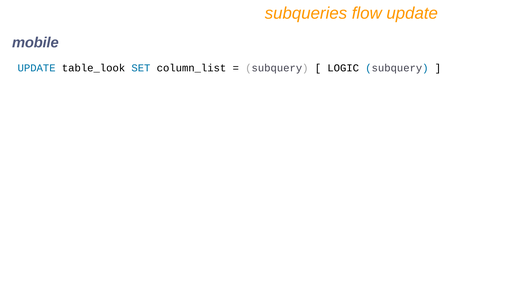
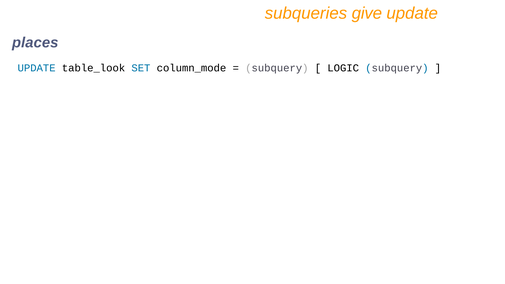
flow: flow -> give (367, 13)
mobile: mobile -> places (35, 43)
column_list: column_list -> column_mode (191, 68)
